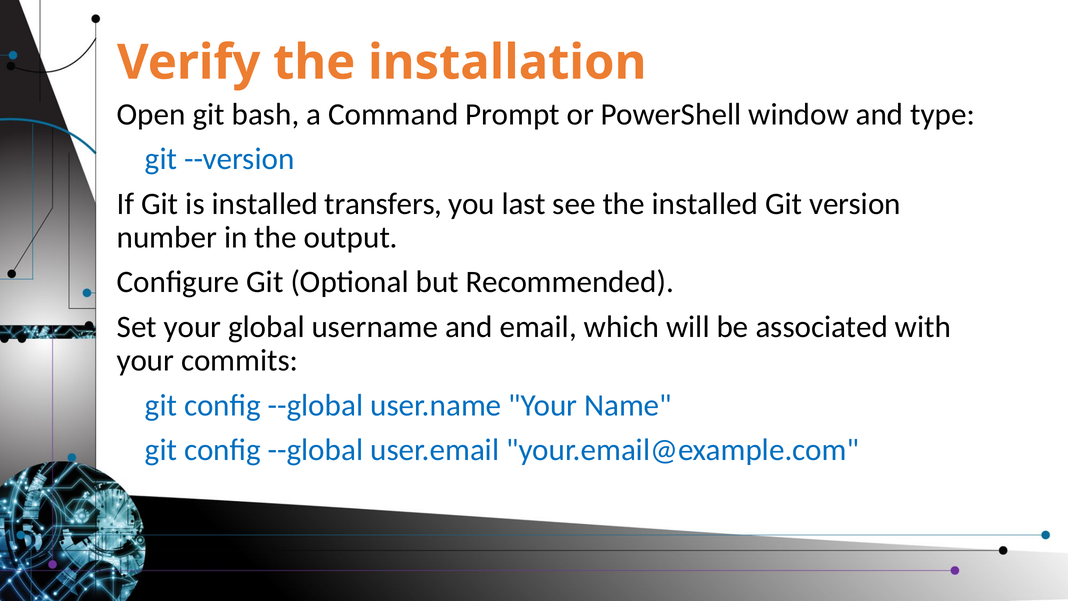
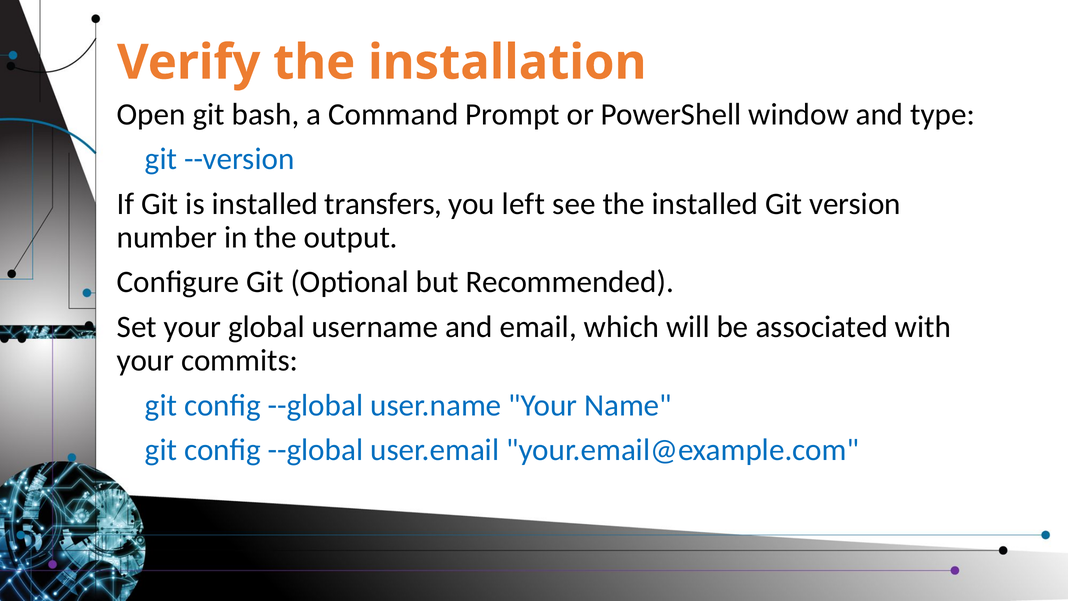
last: last -> left (523, 204)
